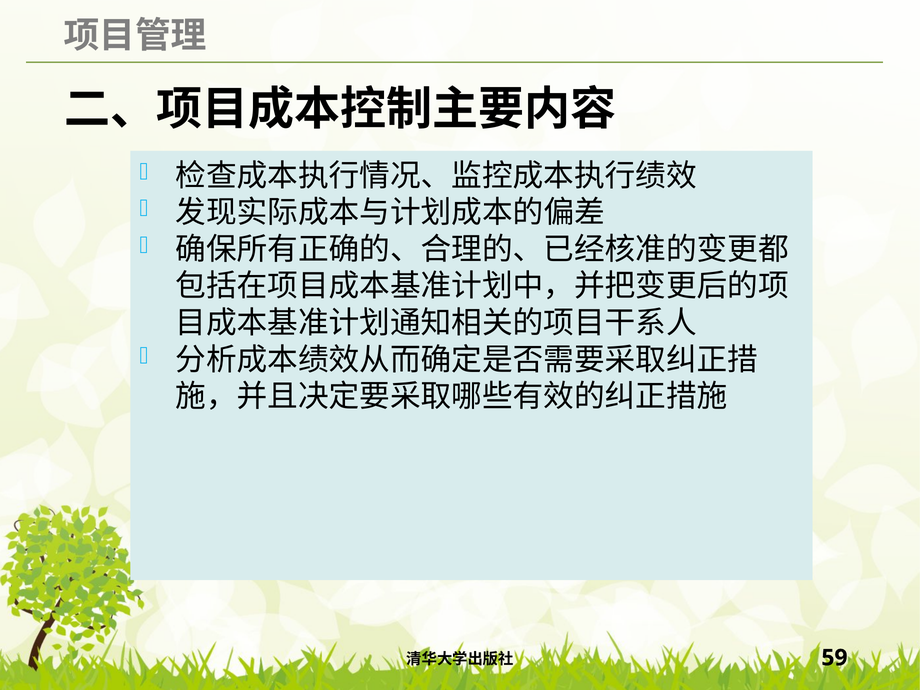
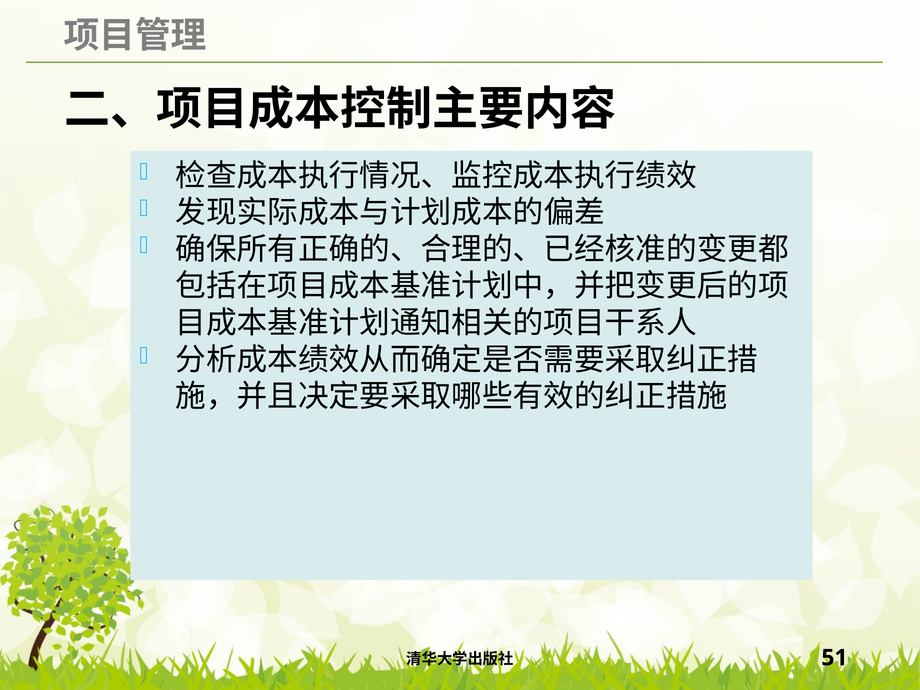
59: 59 -> 51 (834, 658)
